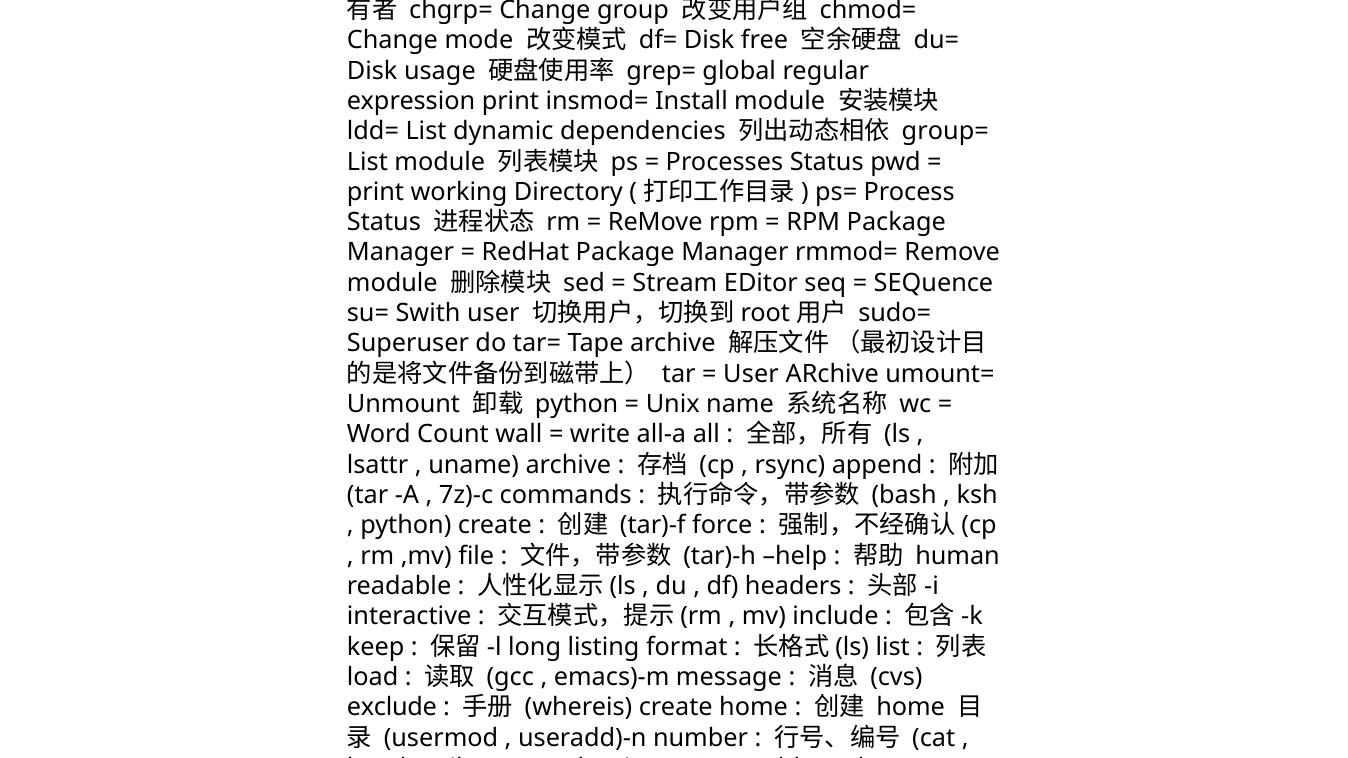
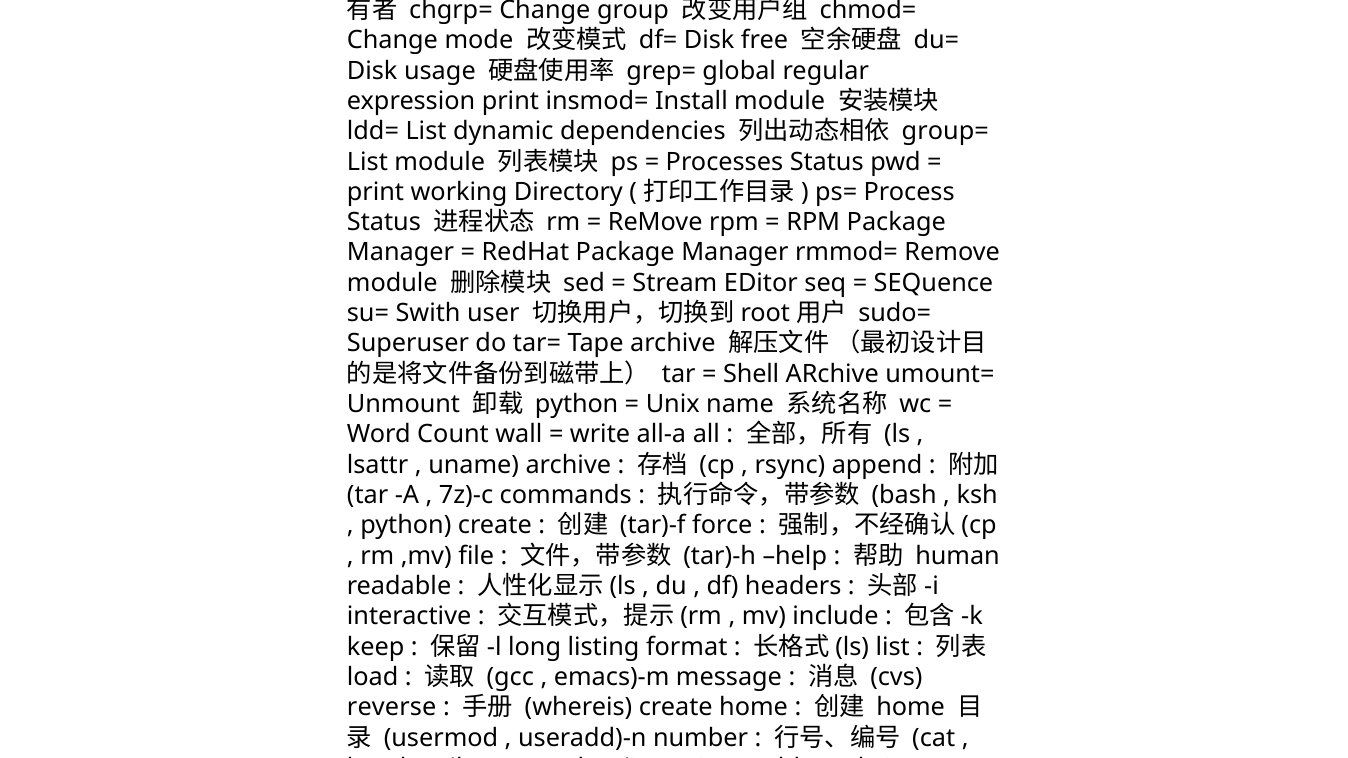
User: User -> Shell (751, 374)
exclude: exclude -> reverse (392, 708)
